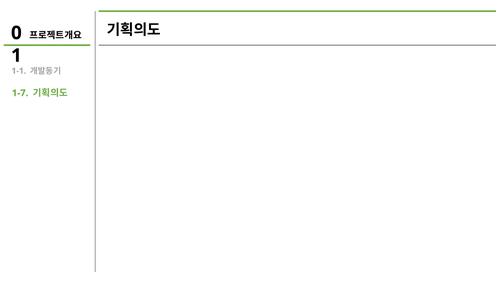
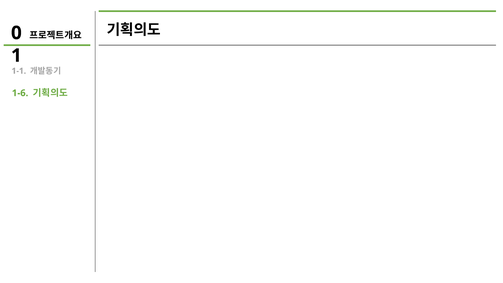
1-7: 1-7 -> 1-6 (20, 93)
